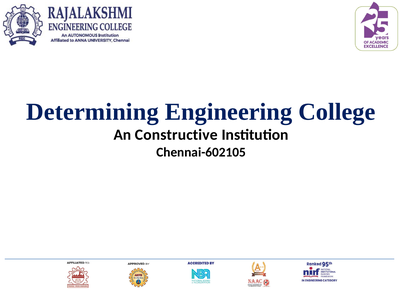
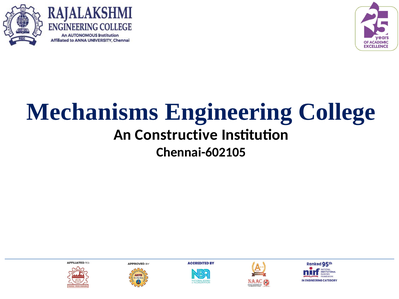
Determining: Determining -> Mechanisms (92, 112)
